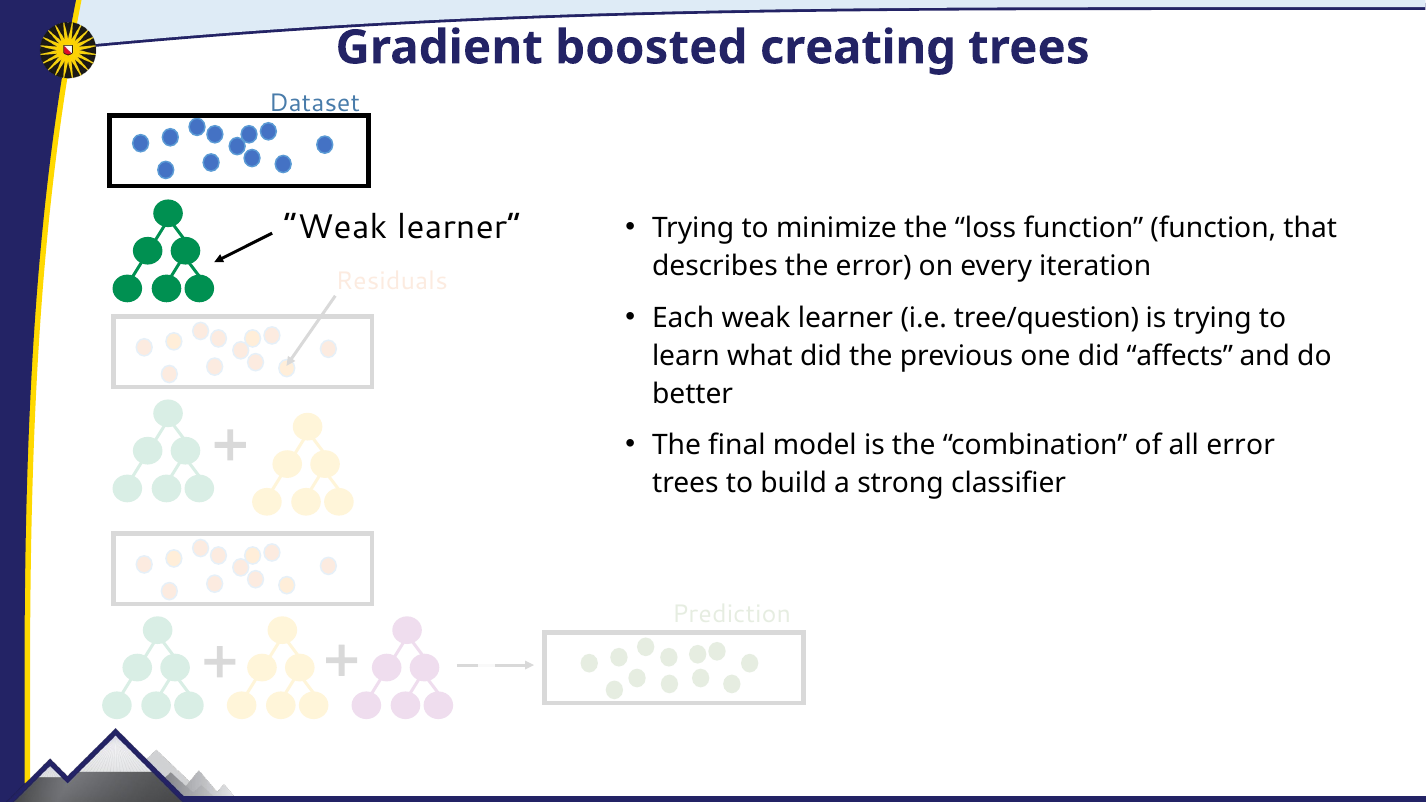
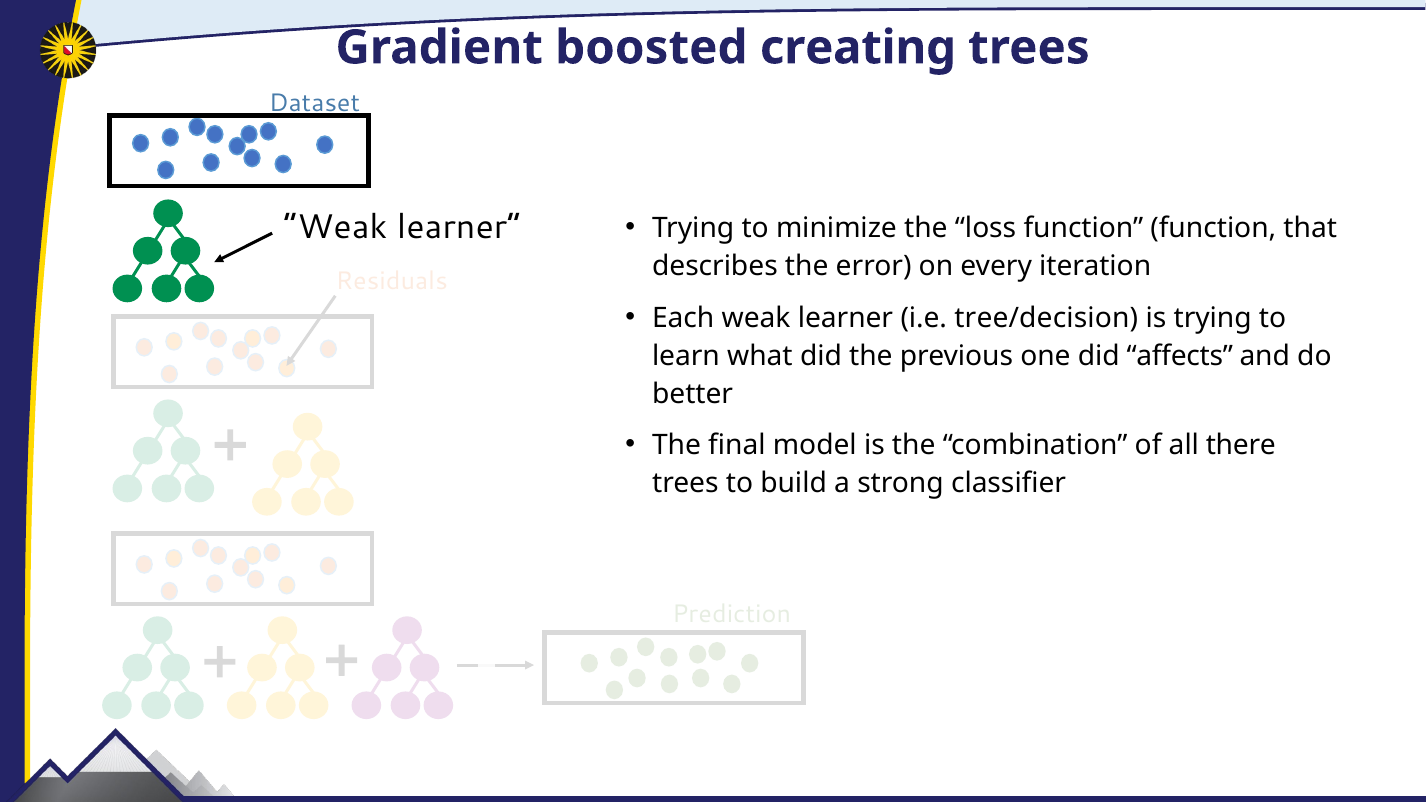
tree/question: tree/question -> tree/decision (1046, 318)
all error: error -> there (1241, 445)
